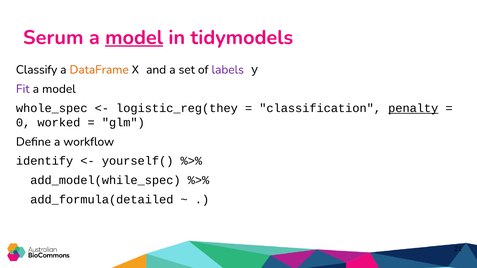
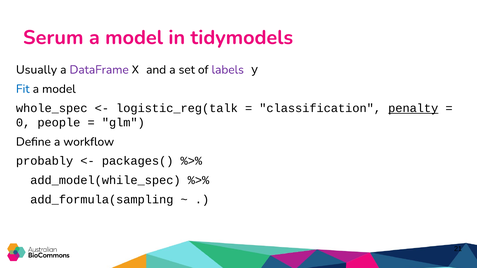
model underline: present -> none (134, 38)
Classify: Classify -> Usually (36, 70)
DataFrame colour: orange -> purple (99, 70)
Fit colour: purple -> blue (23, 89)
logistic_reg(they: logistic_reg(they -> logistic_reg(talk (177, 108)
worked: worked -> people (59, 123)
identify: identify -> probably (45, 161)
yourself(: yourself( -> packages( (138, 161)
add_formula(detailed: add_formula(detailed -> add_formula(sampling (102, 200)
